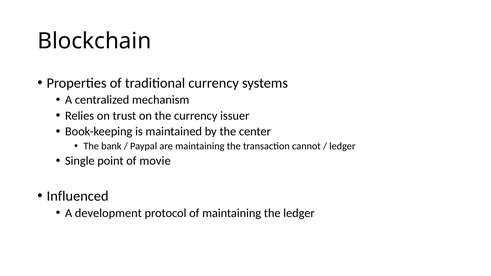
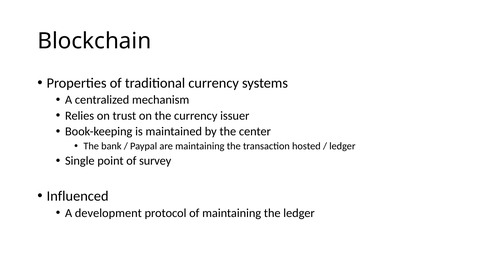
cannot: cannot -> hosted (306, 146)
movie: movie -> survey (155, 161)
